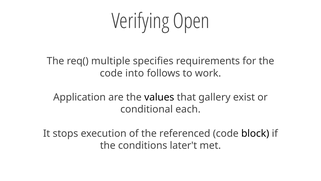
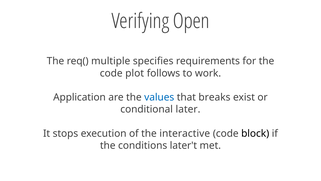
into: into -> plot (135, 73)
values colour: black -> blue (159, 97)
gallery: gallery -> breaks (214, 97)
each: each -> later (188, 109)
referenced: referenced -> interactive (185, 133)
